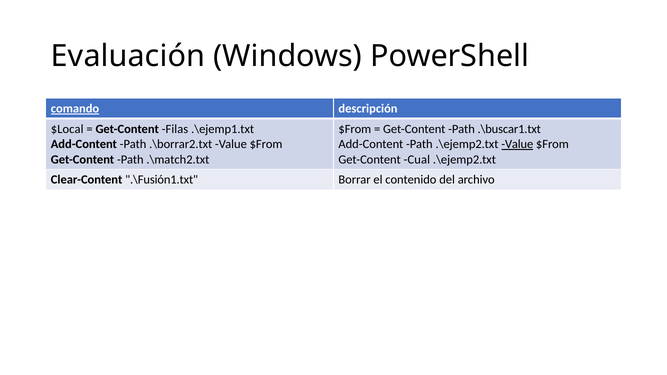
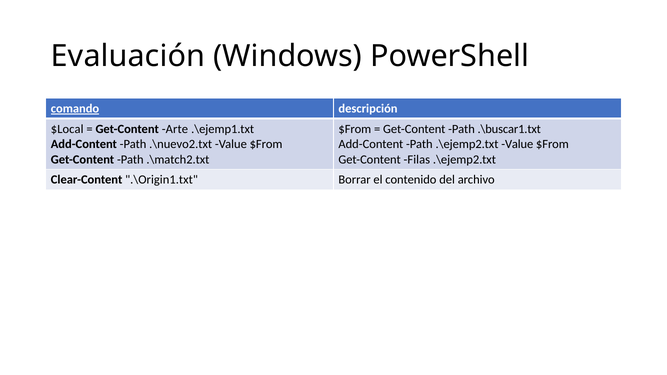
Filas: Filas -> Arte (175, 129)
.\borrar2.txt: .\borrar2.txt -> .\nuevo2.txt (181, 144)
Value underline: present -> none (517, 144)
Cual: Cual -> Filas (417, 160)
.\Fusión1.txt: .\Fusión1.txt -> .\Origin1.txt (162, 180)
